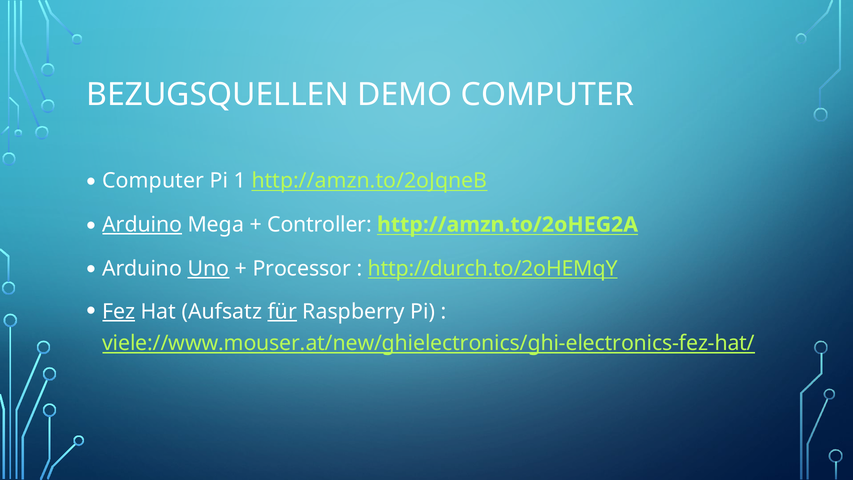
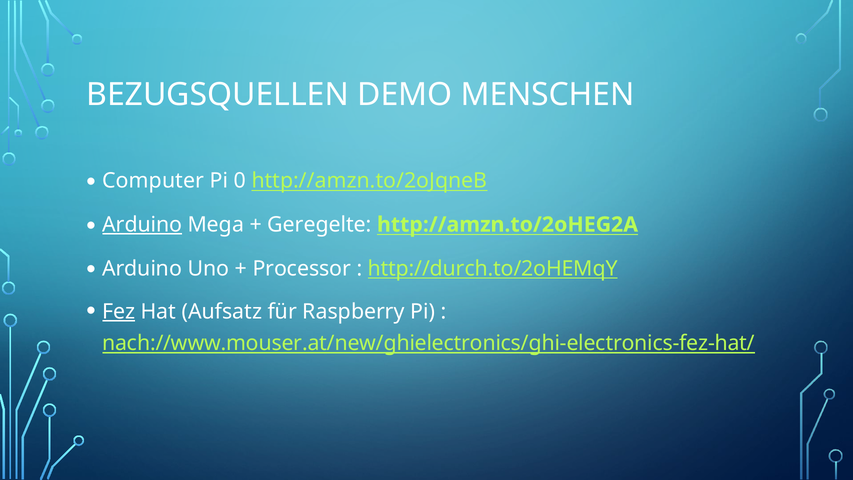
DEMO COMPUTER: COMPUTER -> MENSCHEN (548, 95)
1: 1 -> 0 (240, 181)
Controller: Controller -> Geregelte (319, 225)
Uno underline: present -> none (208, 268)
für underline: present -> none (282, 311)
viele://www.mouser.at/new/ghielectronics/ghi-electronics-fez-hat/: viele://www.mouser.at/new/ghielectronics/ghi-electronics-fez-hat/ -> nach://www.mouser.at/new/ghielectronics/ghi-electronics-fez-hat/ (429, 343)
